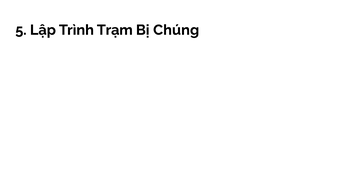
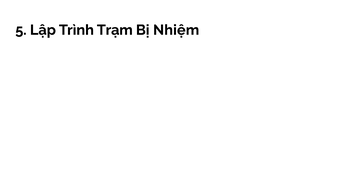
Chúng: Chúng -> Nhiệm (176, 30)
